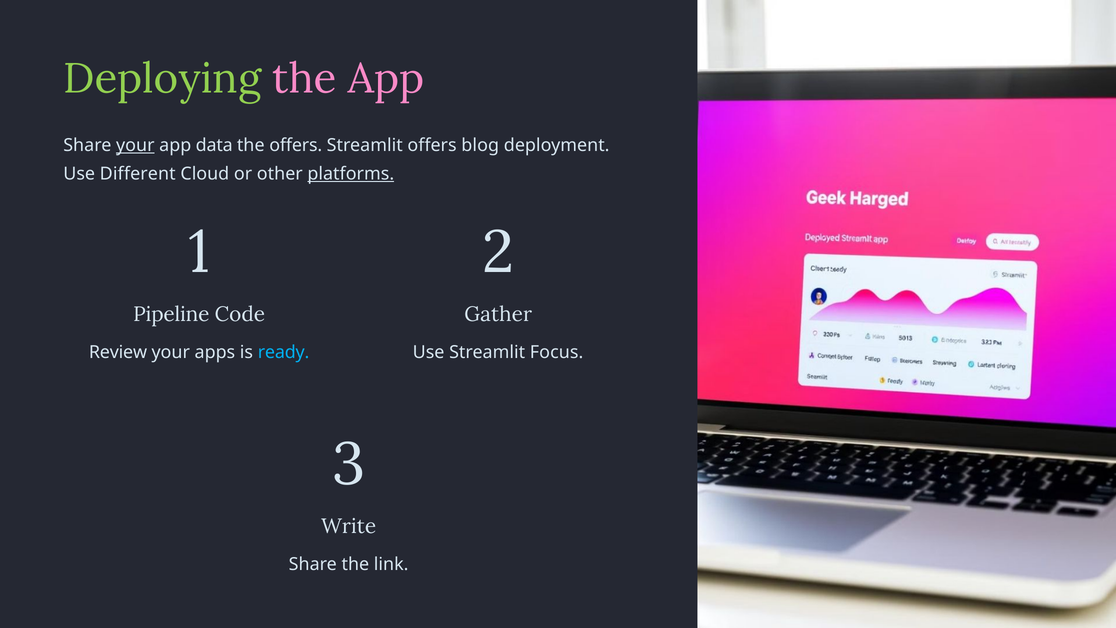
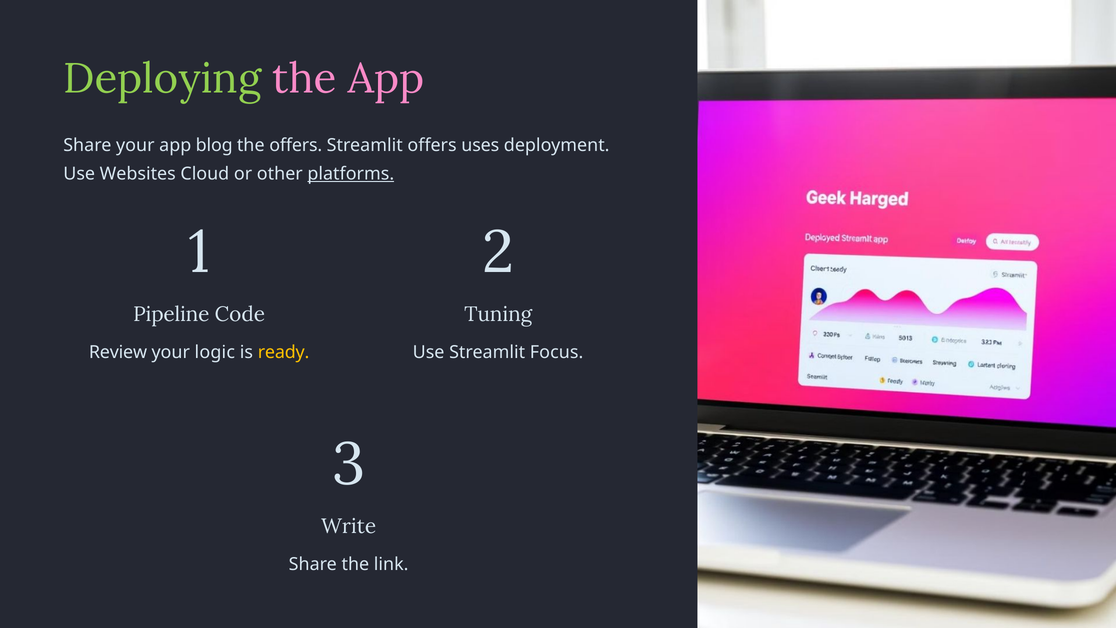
your underline: present -> none (135, 145)
data: data -> blog (214, 145)
blog: blog -> uses (480, 145)
Different: Different -> Websites (138, 174)
Gather: Gather -> Tuning (498, 314)
apps: apps -> logic (215, 352)
ready colour: light blue -> yellow (284, 352)
